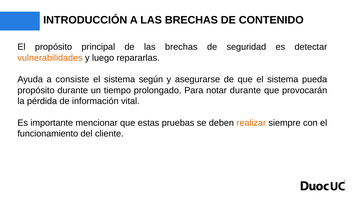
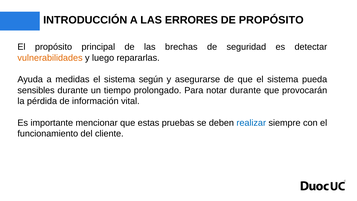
A LAS BRECHAS: BRECHAS -> ERRORES (191, 20)
DE CONTENIDO: CONTENIDO -> PROPÓSITO (271, 20)
consiste: consiste -> medidas (72, 79)
propósito: propósito -> sensibles (36, 90)
realizar colour: orange -> blue (251, 123)
